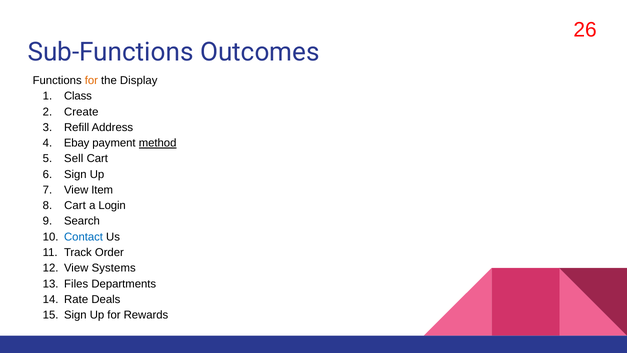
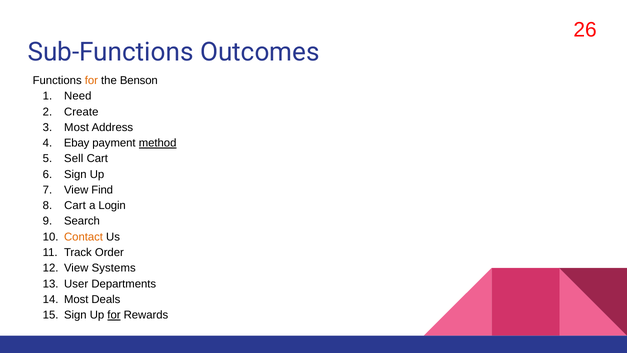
Display: Display -> Benson (139, 80)
Class: Class -> Need (78, 96)
Refill: Refill -> Most (77, 127)
Item: Item -> Find (102, 190)
Contact colour: blue -> orange (84, 237)
Files: Files -> User (76, 284)
Rate: Rate -> Most (76, 299)
for underline: none -> present (114, 315)
